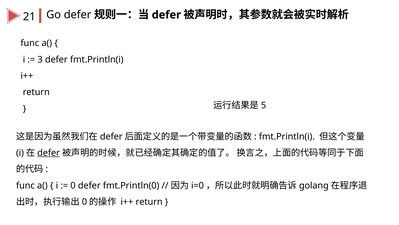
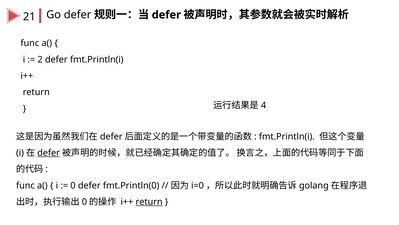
3: 3 -> 2 (40, 59)
5: 5 -> 4 (264, 105)
return underline: none -> present (149, 201)
